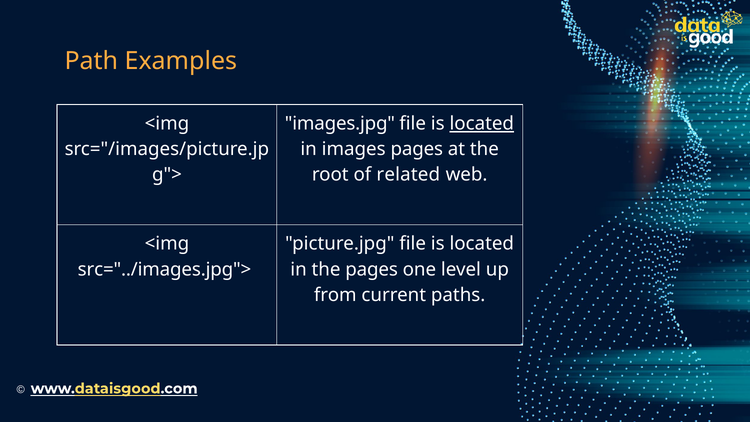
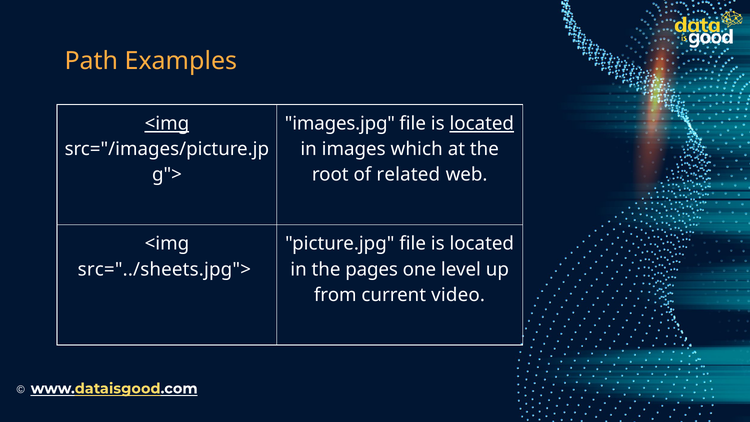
<img underline: none -> present (167, 124)
images pages: pages -> which (417, 149)
src="../images.jpg">: src="../images.jpg"> -> src="../sheets.jpg"> (164, 269)
paths: paths -> video (458, 295)
